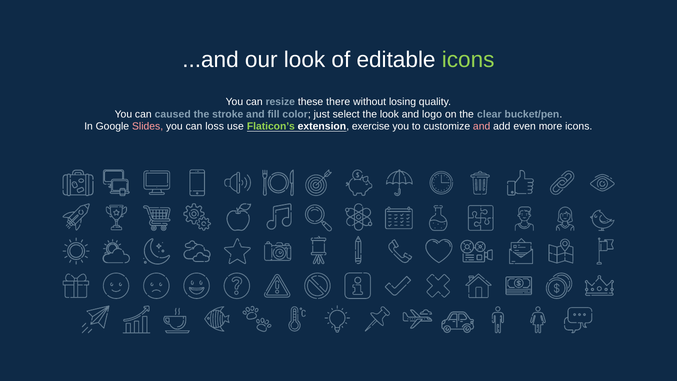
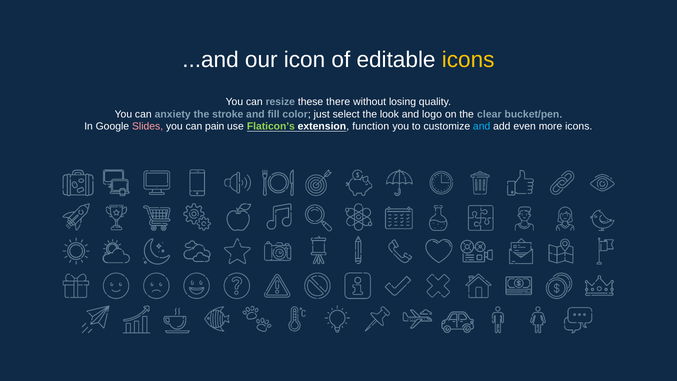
our look: look -> icon (305, 60)
icons colour: light green -> yellow (468, 60)
caused: caused -> anxiety (173, 114)
loss: loss -> pain (215, 126)
exercise: exercise -> function (371, 126)
and colour: pink -> light blue (482, 126)
